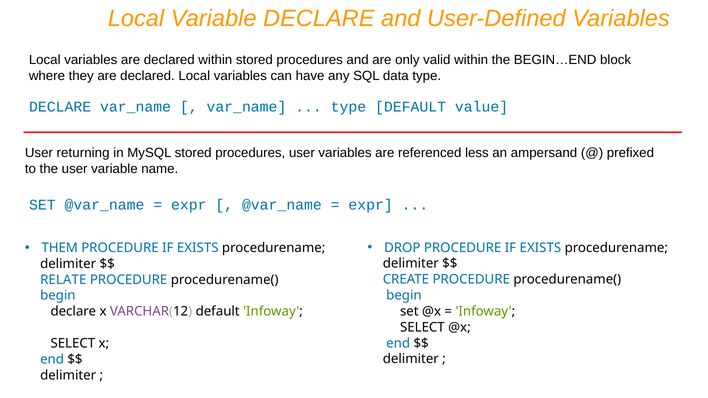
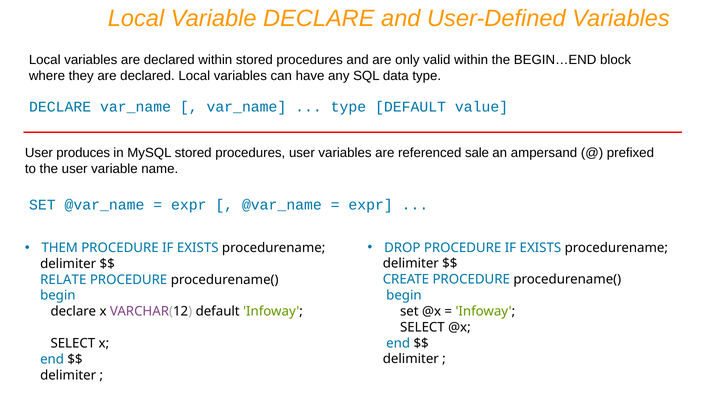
returning: returning -> produces (83, 153)
less: less -> sale (477, 153)
